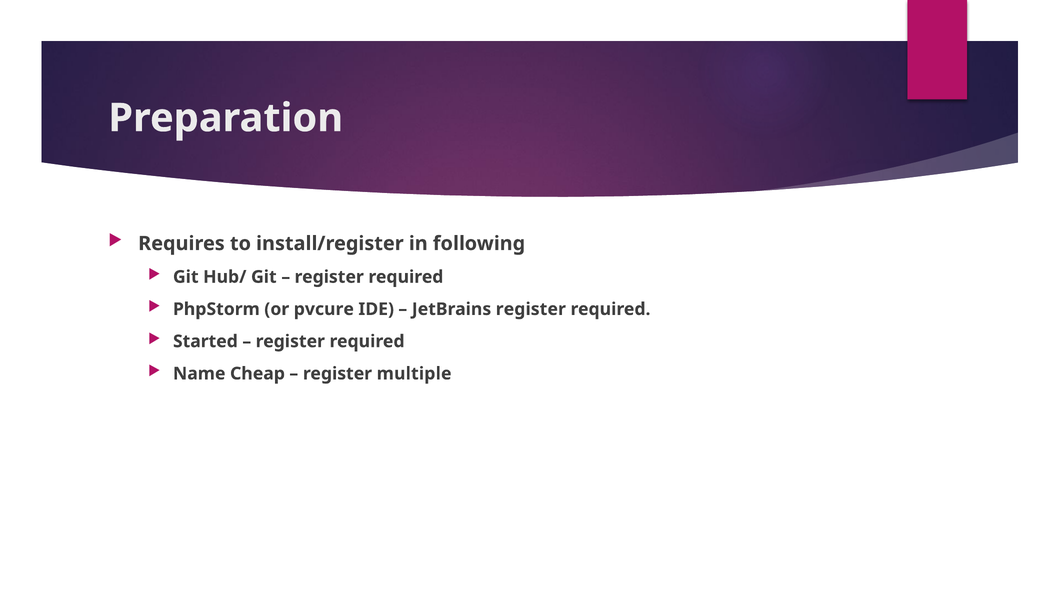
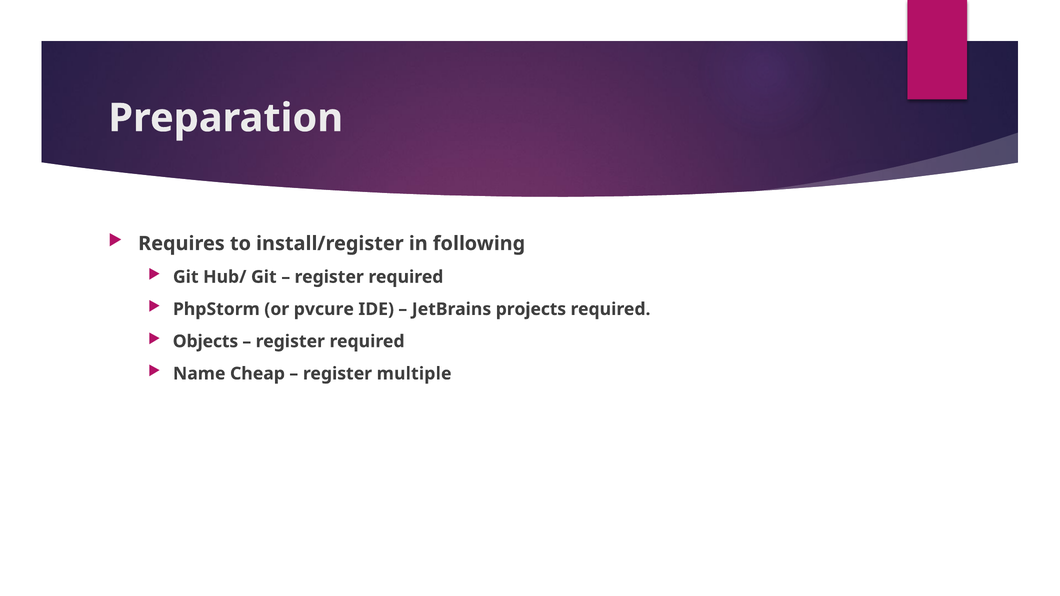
JetBrains register: register -> projects (531, 309)
Started: Started -> Objects (205, 342)
